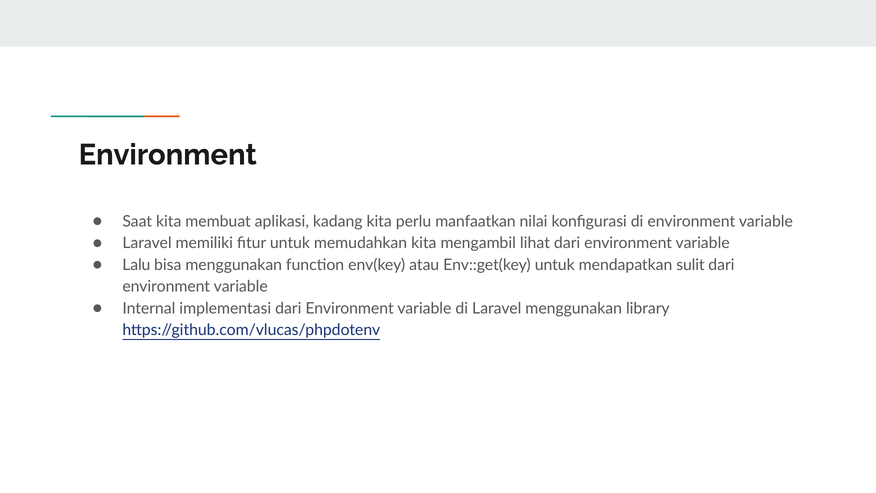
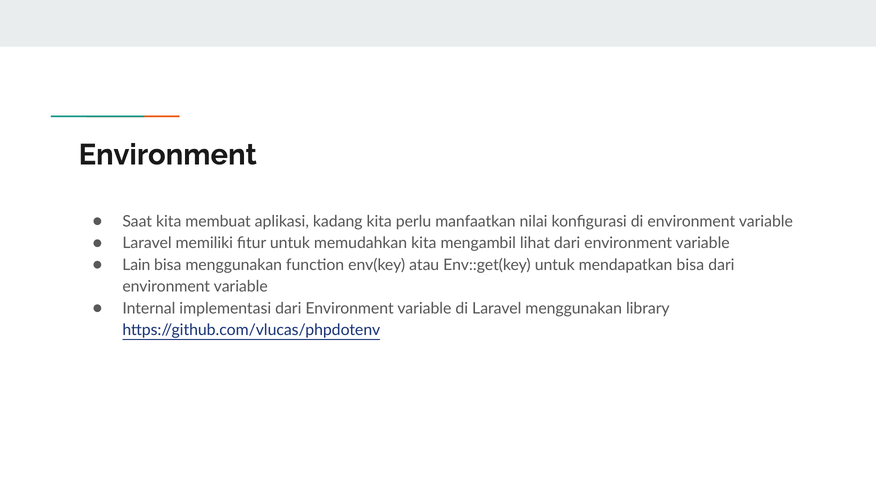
Lalu: Lalu -> Lain (136, 265)
mendapatkan sulit: sulit -> bisa (690, 265)
